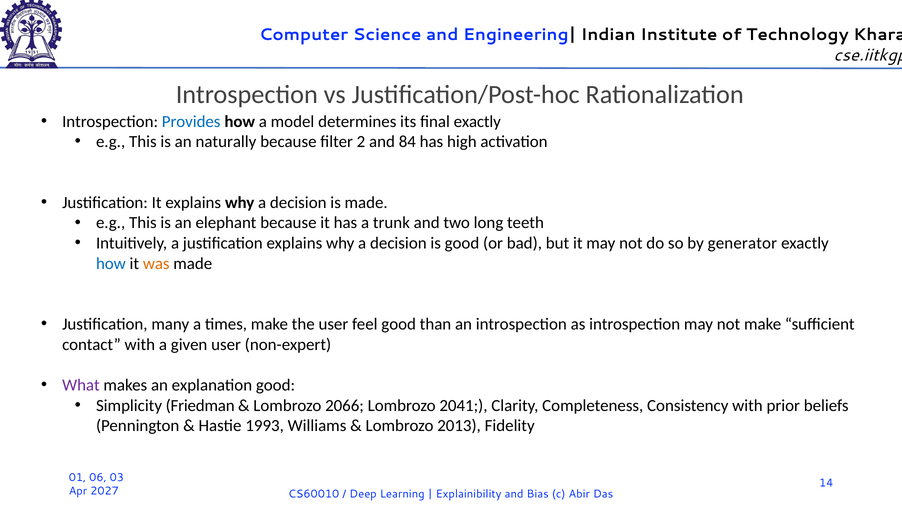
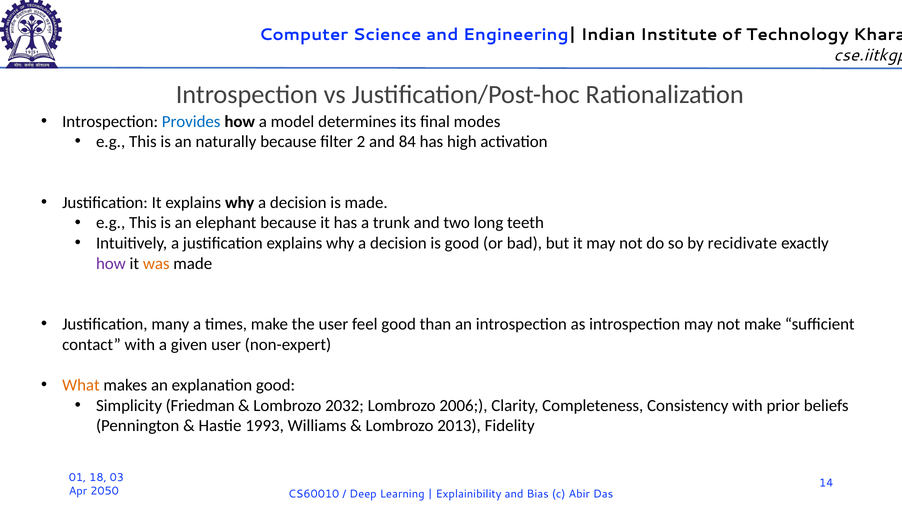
final exactly: exactly -> modes (477, 122)
generator: generator -> recidivate (742, 243)
how colour: blue -> purple (111, 264)
What colour: purple -> orange (81, 385)
2066: 2066 -> 2032 (344, 406)
2041: 2041 -> 2006 (463, 406)
06: 06 -> 18 (98, 478)
2027: 2027 -> 2050 (105, 491)
